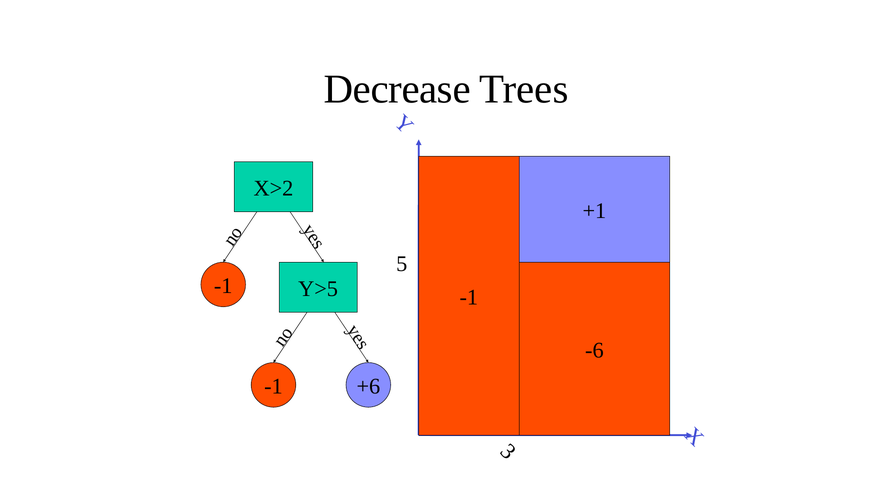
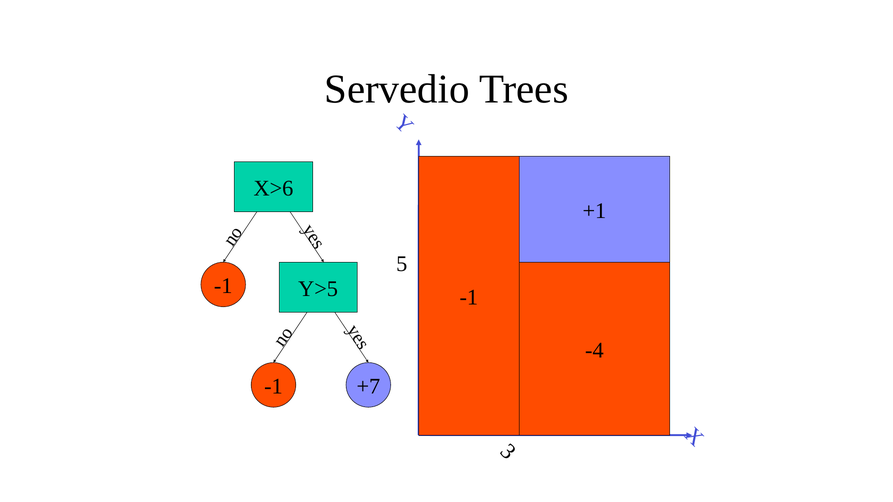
Decrease: Decrease -> Servedio (397, 89)
X>2: X>2 -> X>6 (273, 189)
-6: -6 -> -4 (594, 350)
+6: +6 -> +7 (368, 387)
